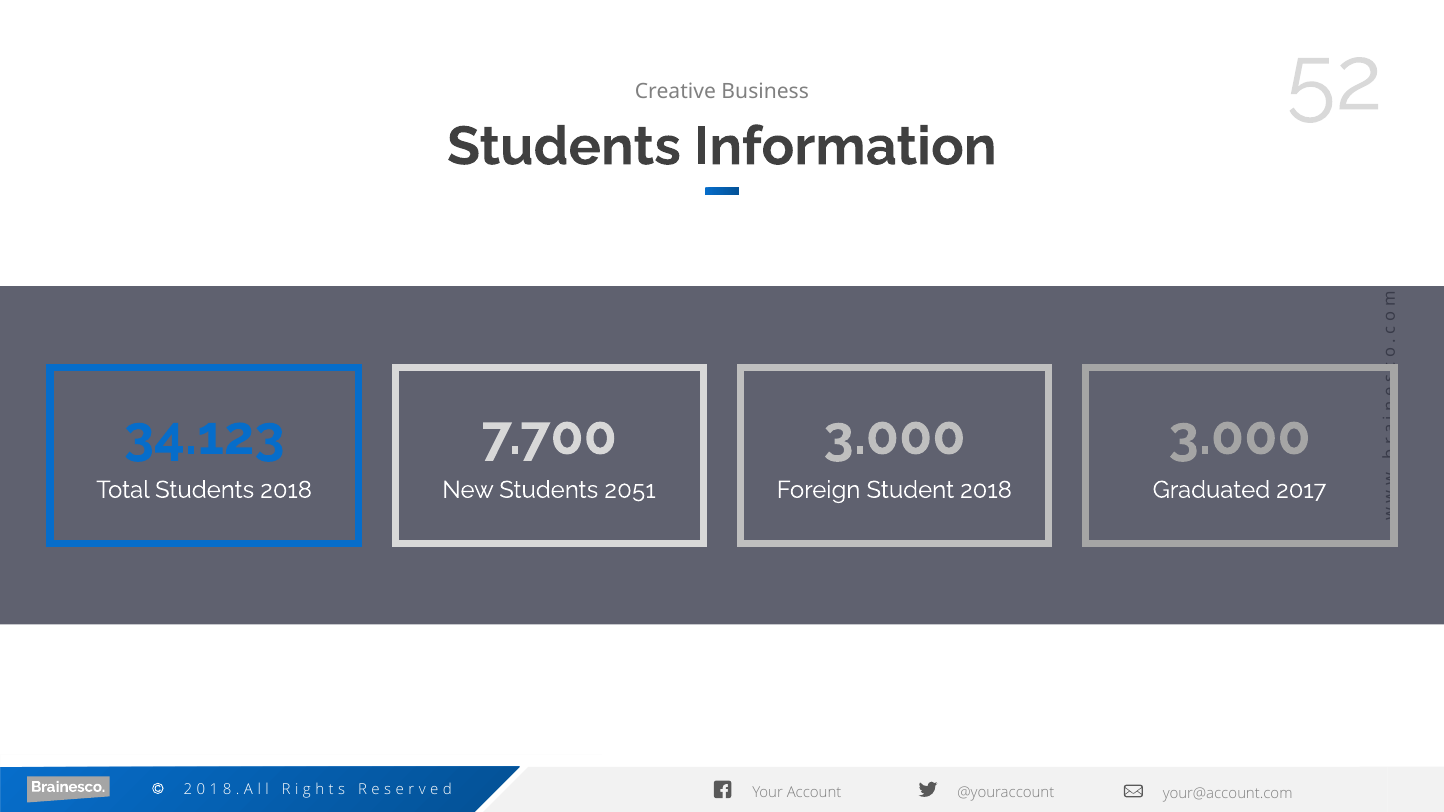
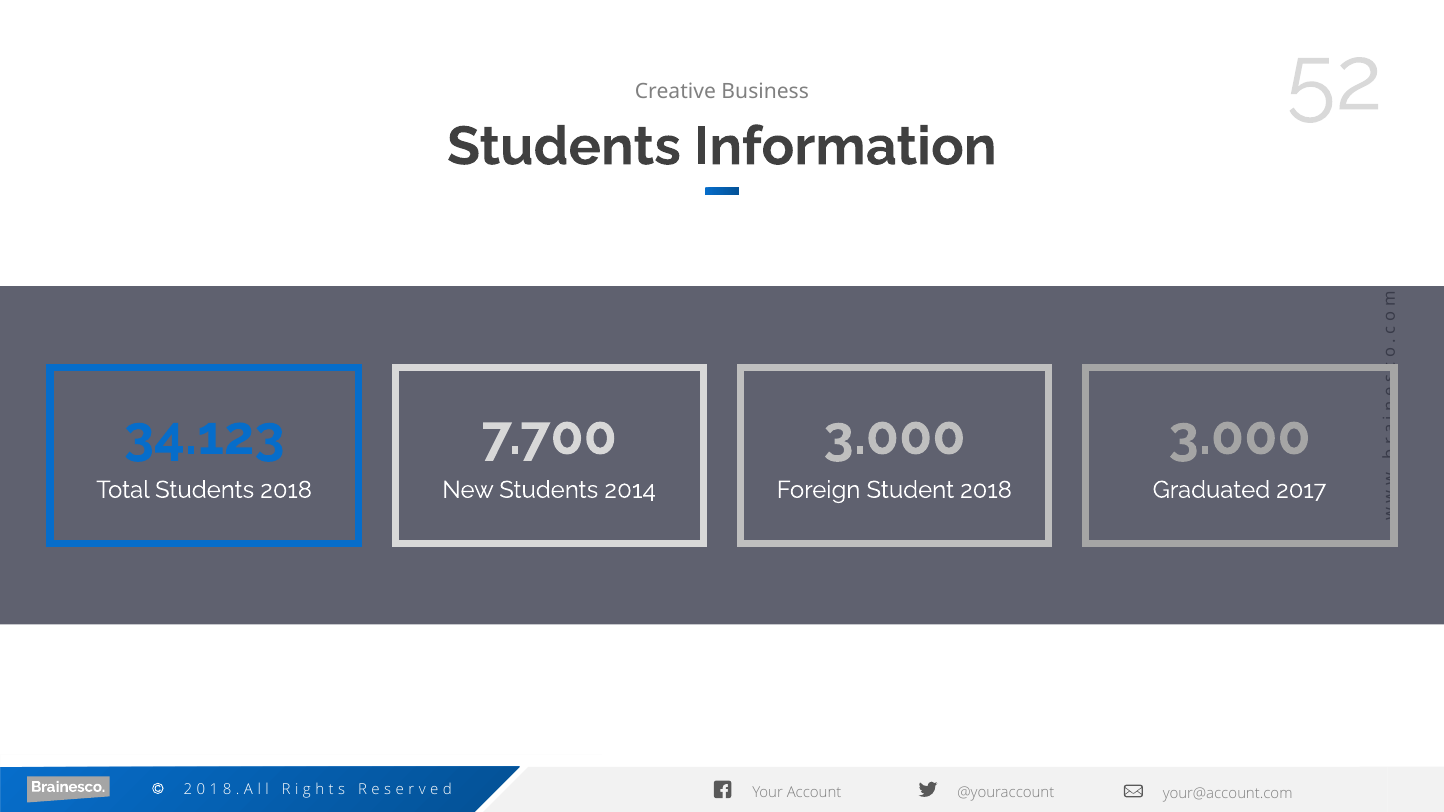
2051: 2051 -> 2014 (630, 490)
